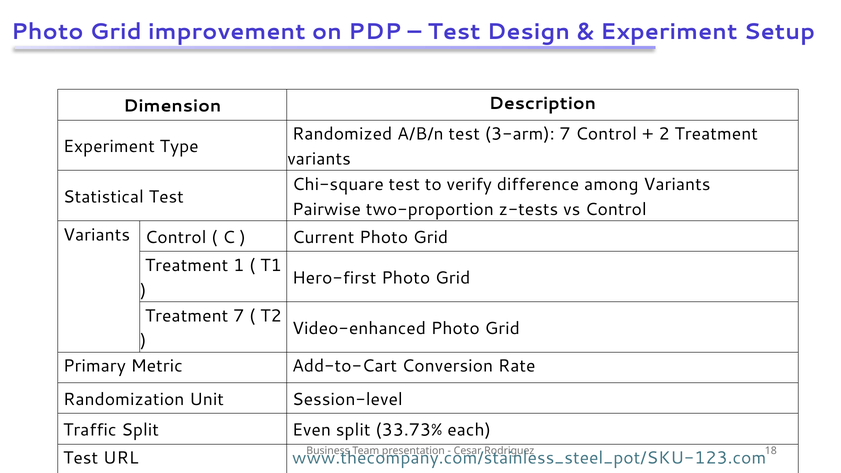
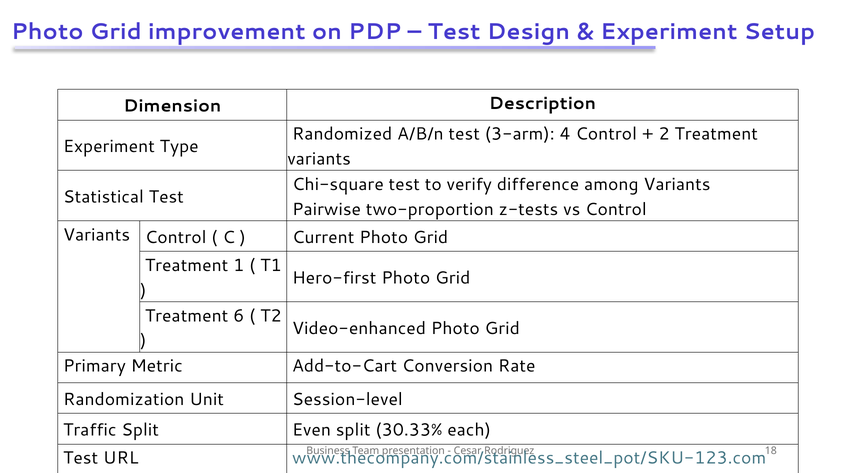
3-arm 7: 7 -> 4 (565, 134)
Treatment 7: 7 -> 6 (239, 316)
33.73%: 33.73% -> 30.33% (409, 430)
